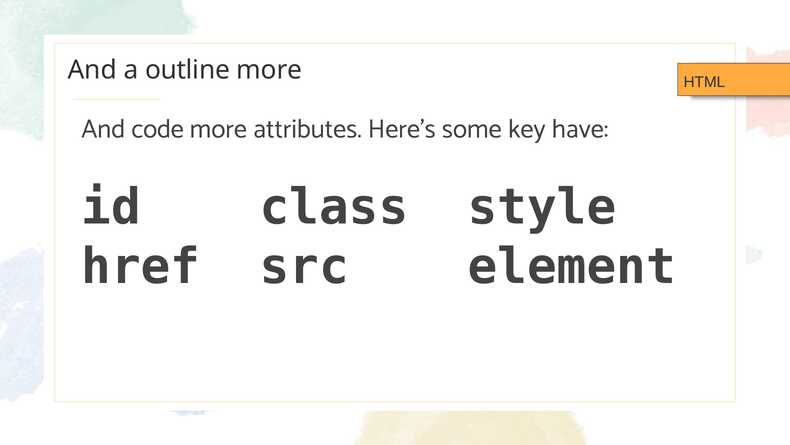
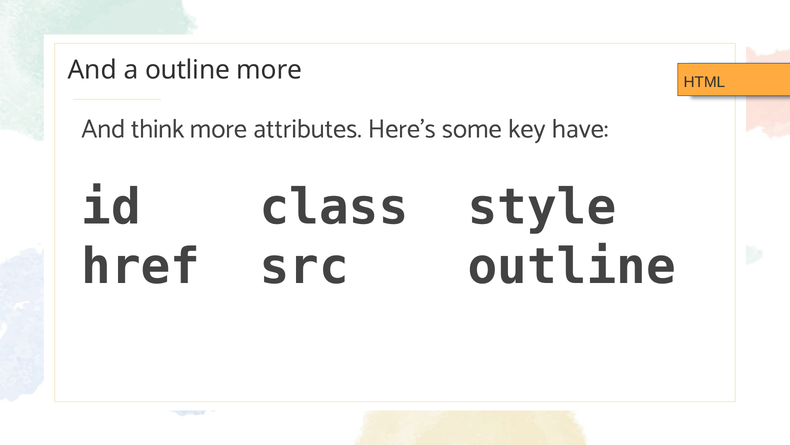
code: code -> think (158, 129)
src element: element -> outline (572, 267)
